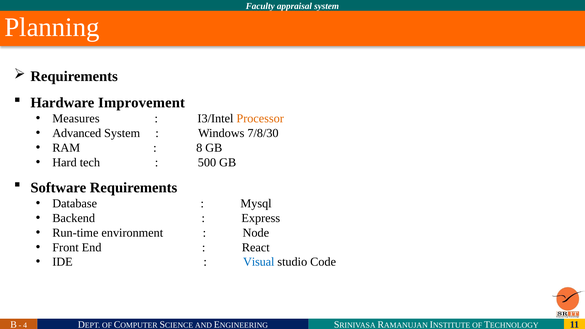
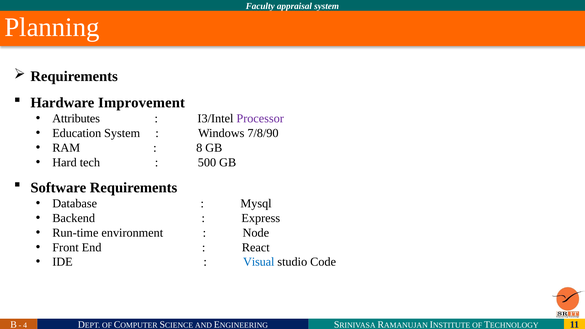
Measures: Measures -> Attributes (76, 119)
Processor colour: orange -> purple (260, 119)
Advanced: Advanced -> Education (77, 133)
7/8/30: 7/8/30 -> 7/8/90 (263, 133)
